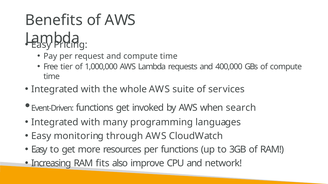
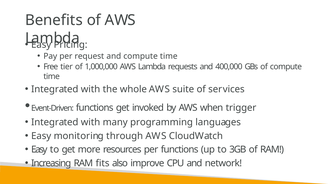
search: search -> trigger (241, 108)
